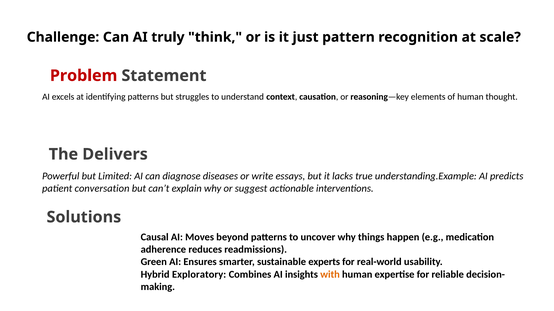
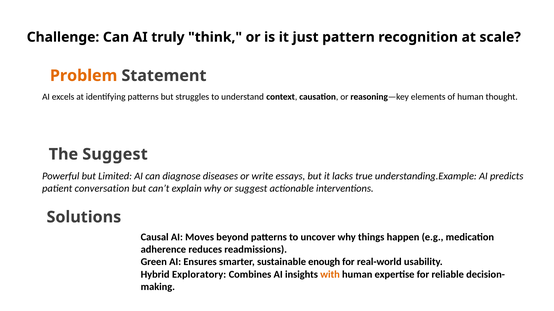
Problem colour: red -> orange (84, 76)
The Delivers: Delivers -> Suggest (115, 155)
experts: experts -> enough (324, 262)
